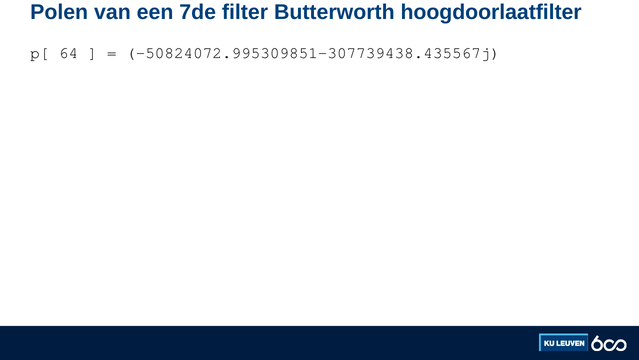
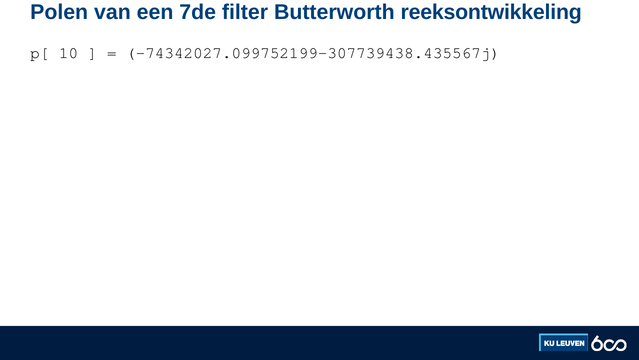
hoogdoorlaatfilter: hoogdoorlaatfilter -> reeksontwikkeling (491, 12)
64: 64 -> 10 (69, 53)
-50824072.995309851-307739438.435567j: -50824072.995309851-307739438.435567j -> -74342027.099752199-307739438.435567j (313, 53)
